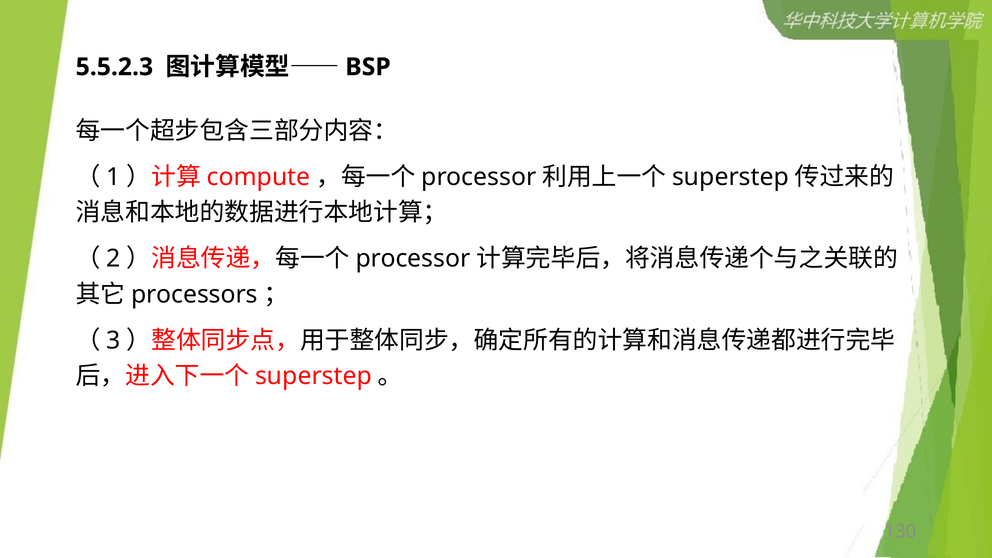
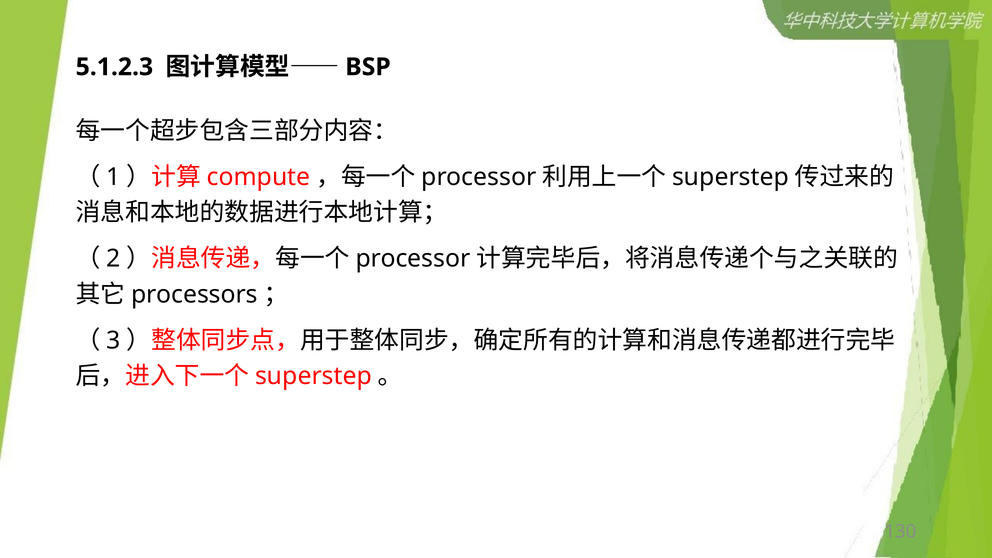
5.5.2.3: 5.5.2.3 -> 5.1.2.3 (114, 67)
